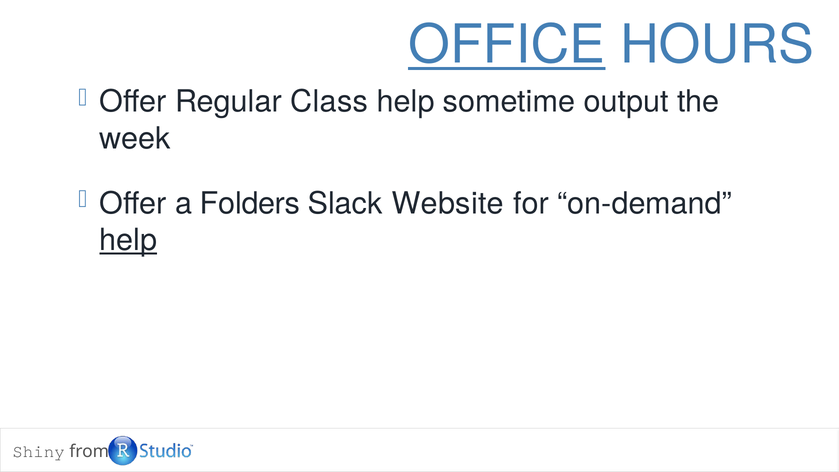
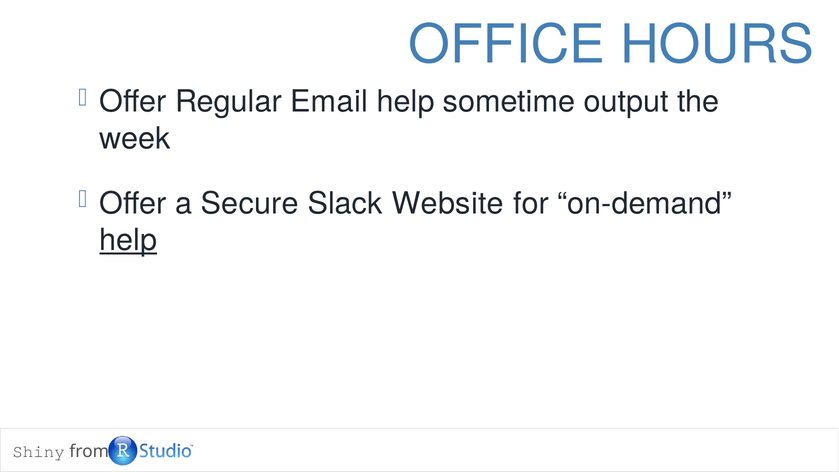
OFFICE underline: present -> none (507, 45)
Class: Class -> Email (329, 102)
Folders: Folders -> Secure (250, 204)
